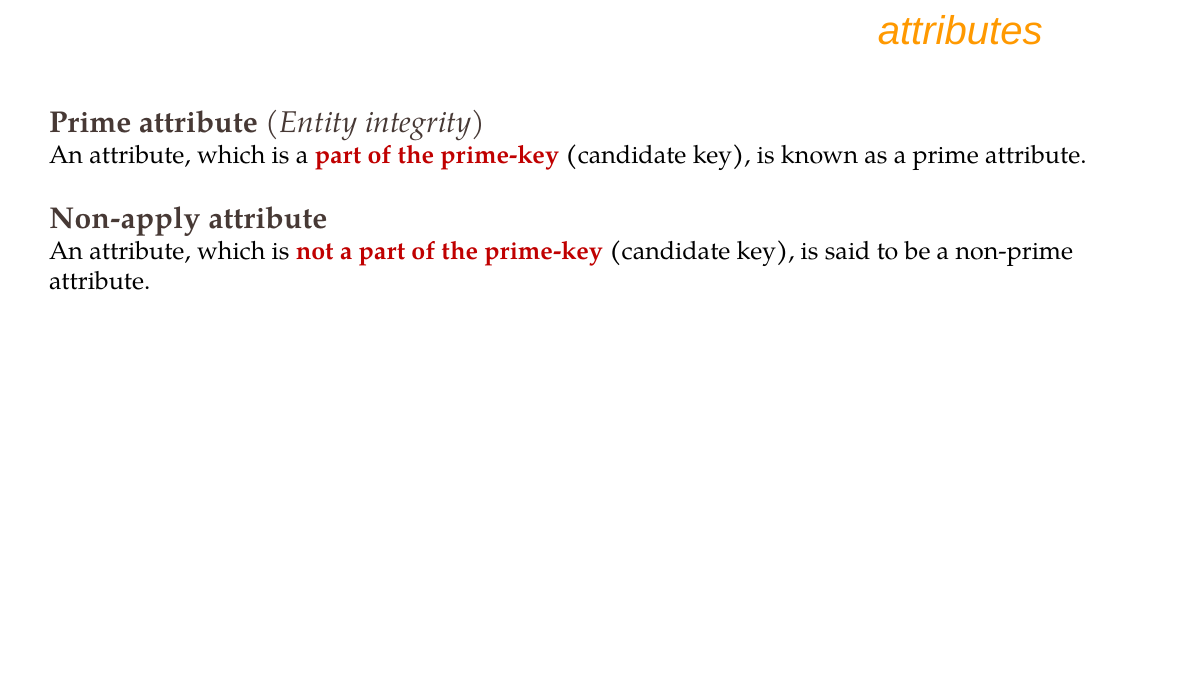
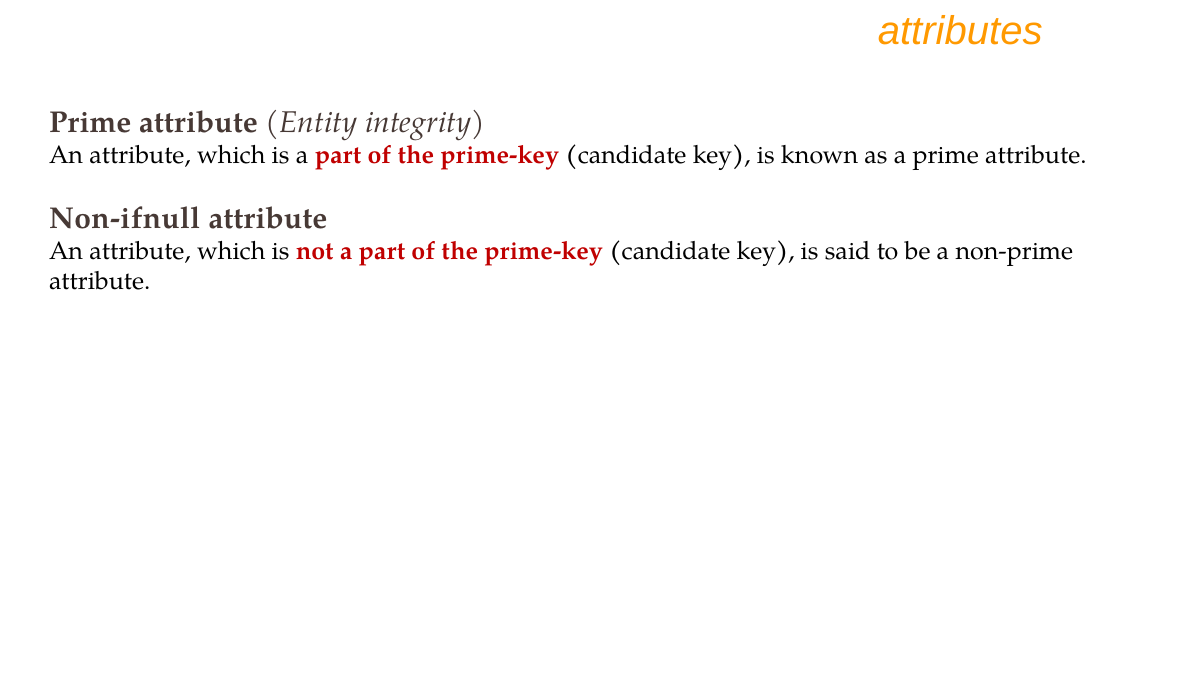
Non-apply: Non-apply -> Non-ifnull (125, 218)
